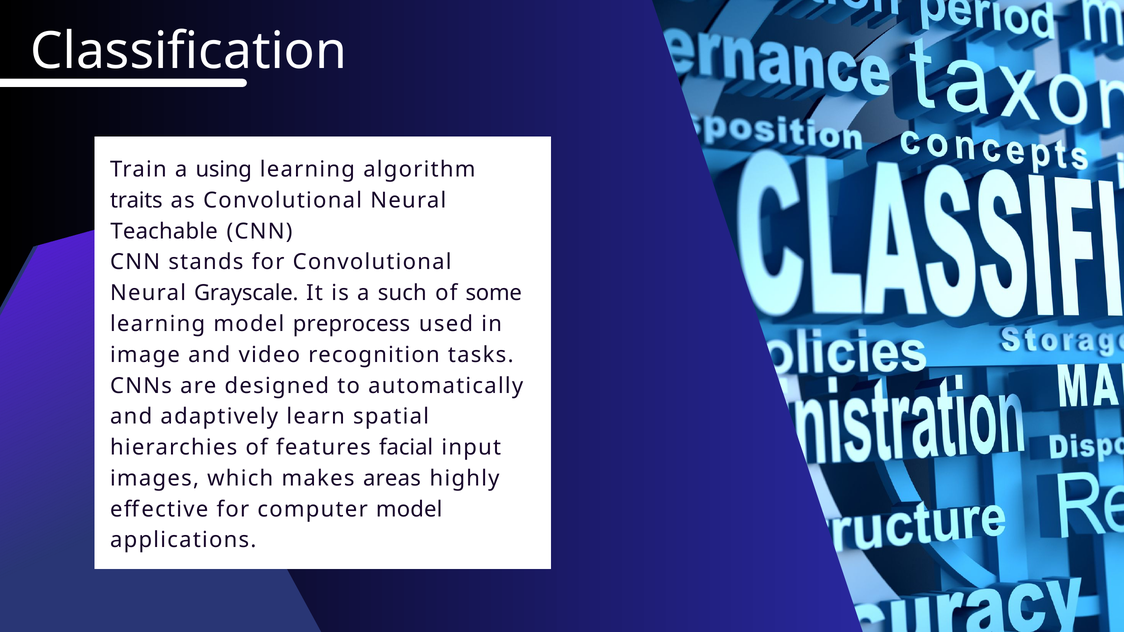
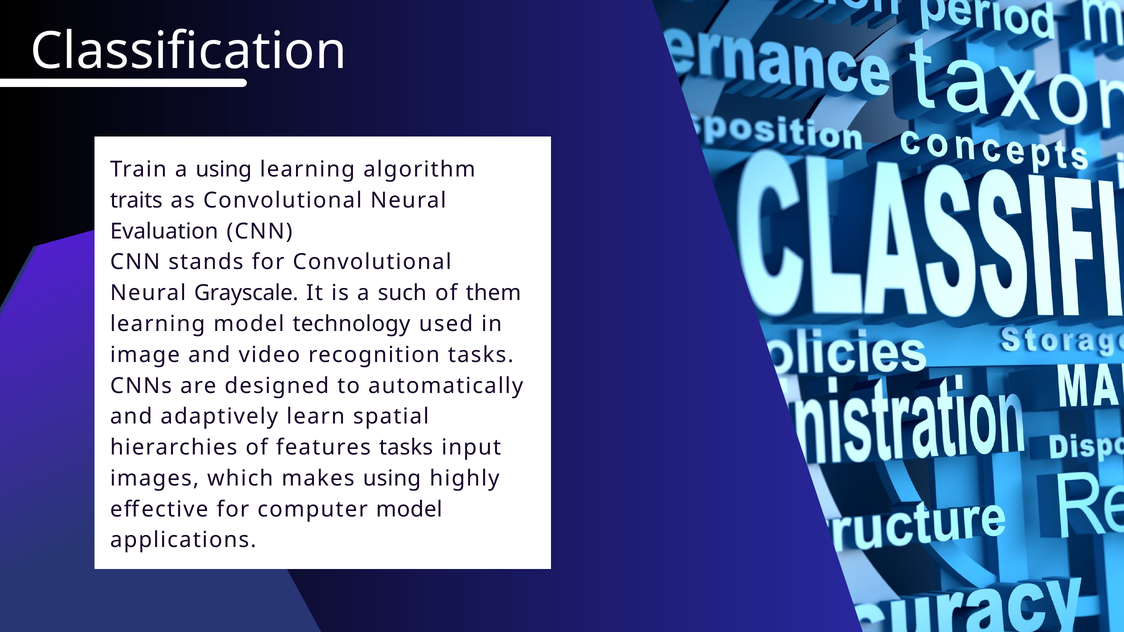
Teachable: Teachable -> Evaluation (164, 231)
some: some -> them (493, 293)
preprocess: preprocess -> technology (351, 324)
features facial: facial -> tasks (406, 448)
makes areas: areas -> using (392, 479)
